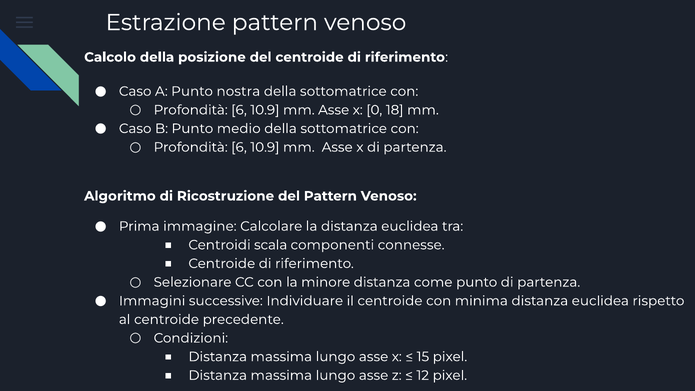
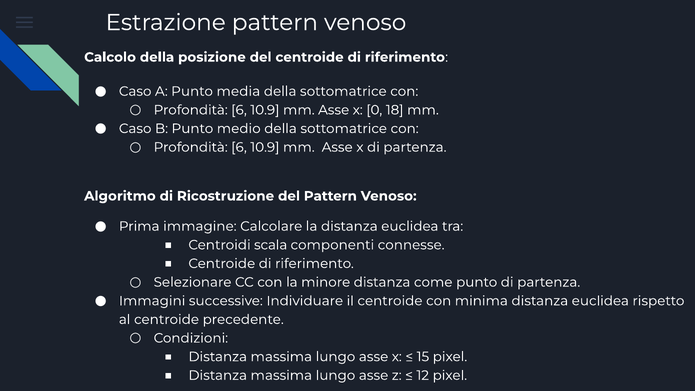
nostra: nostra -> media (238, 91)
